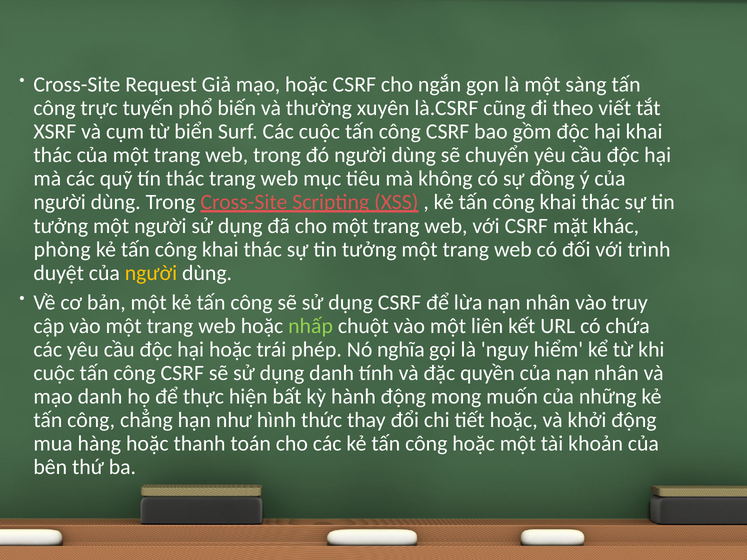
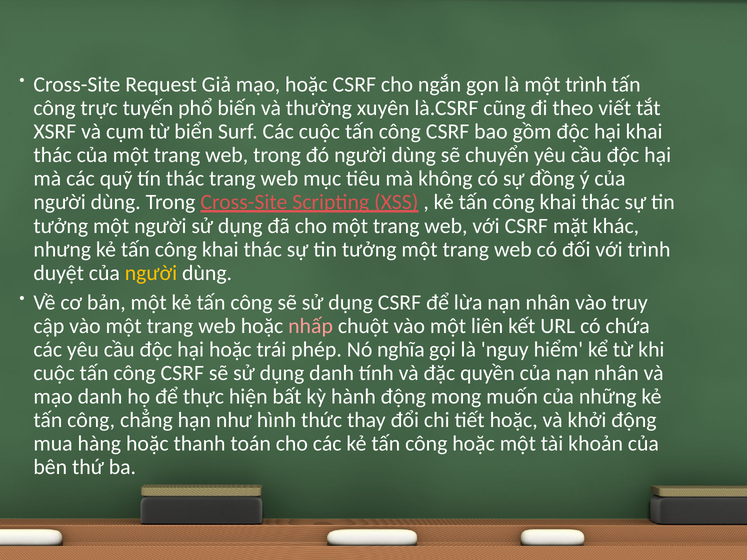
một sàng: sàng -> trình (586, 84)
phòng: phòng -> nhưng (62, 249)
nhấp colour: light green -> pink (311, 326)
